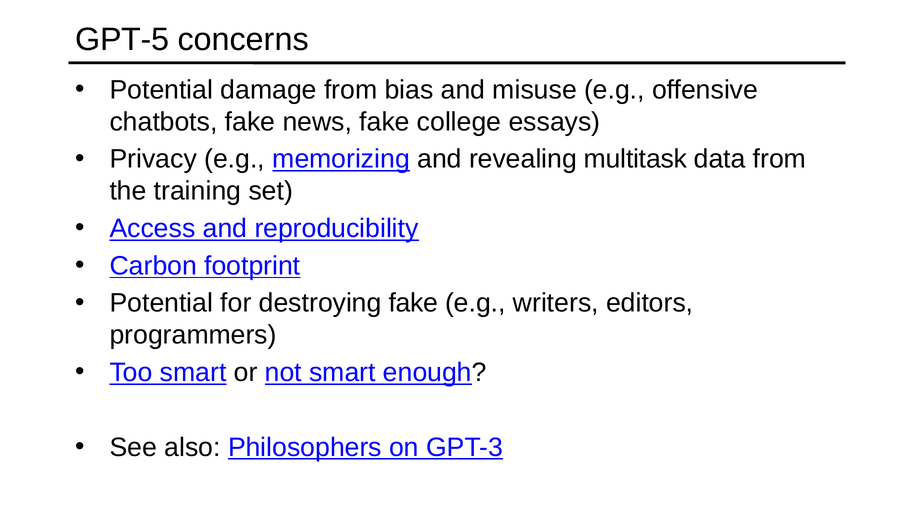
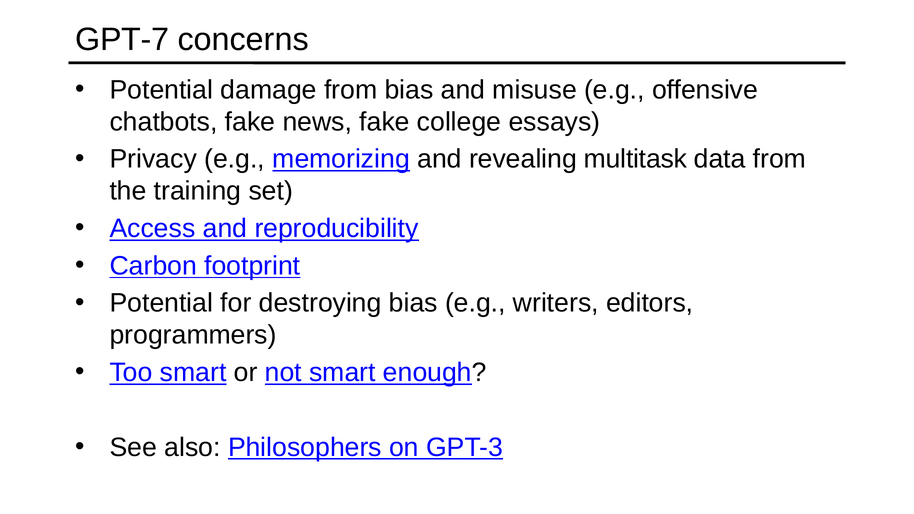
GPT-5: GPT-5 -> GPT-7 (122, 39)
destroying fake: fake -> bias (413, 303)
